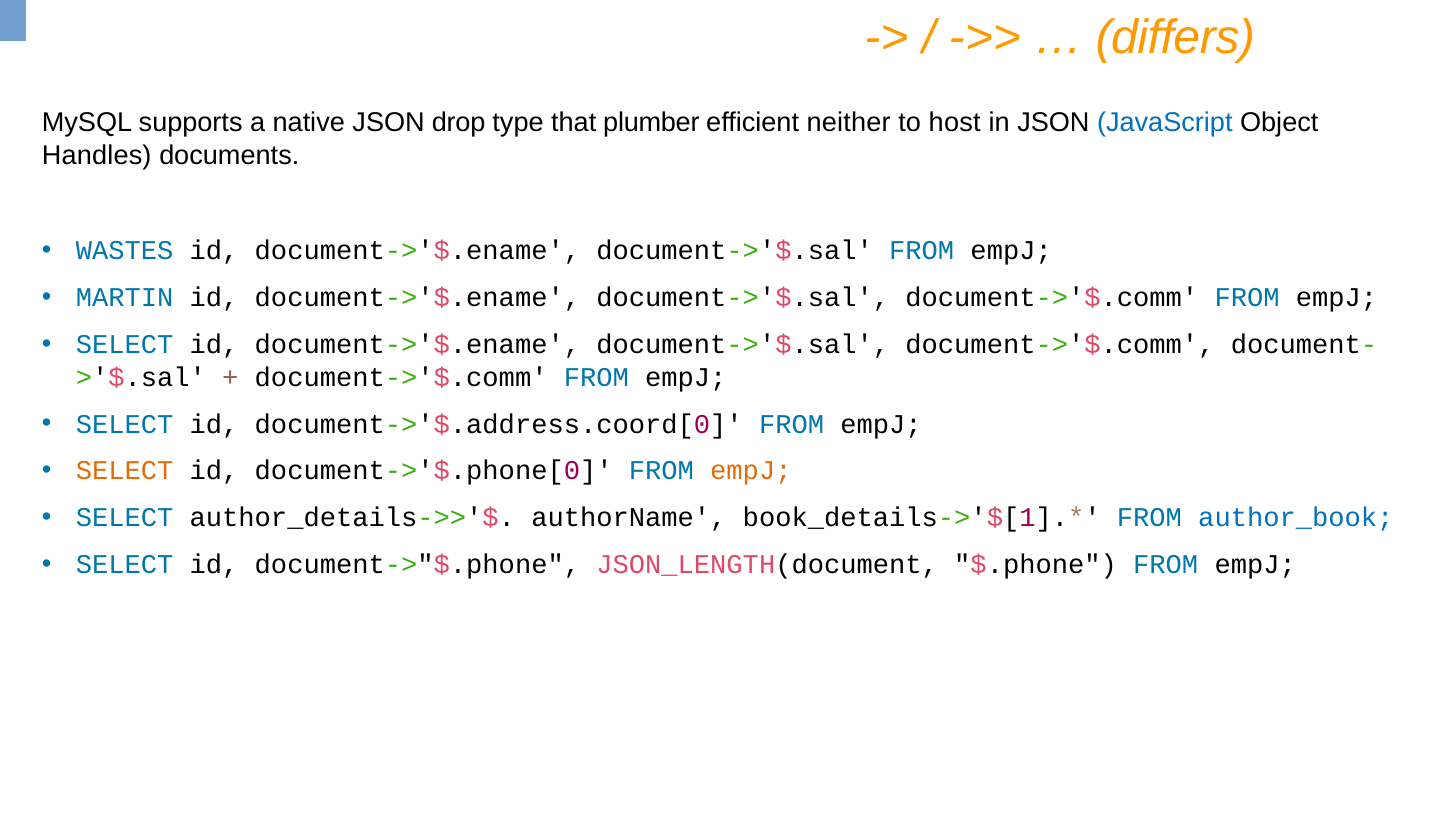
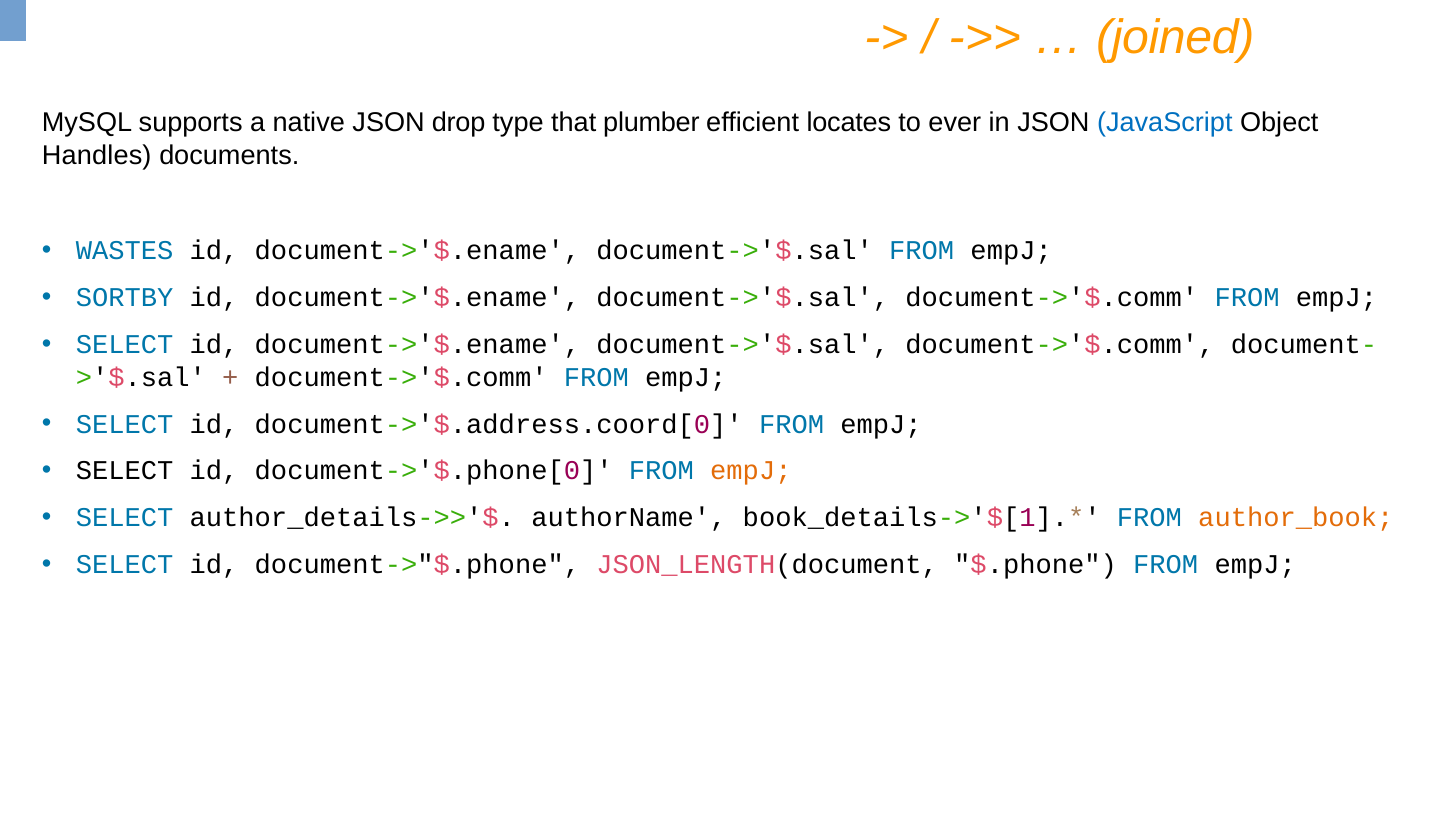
differs: differs -> joined (1175, 38)
neither: neither -> locates (849, 123)
host: host -> ever (955, 123)
MARTIN: MARTIN -> SORTBY (125, 298)
SELECT colour: orange -> black (125, 471)
author_book colour: blue -> orange (1296, 518)
